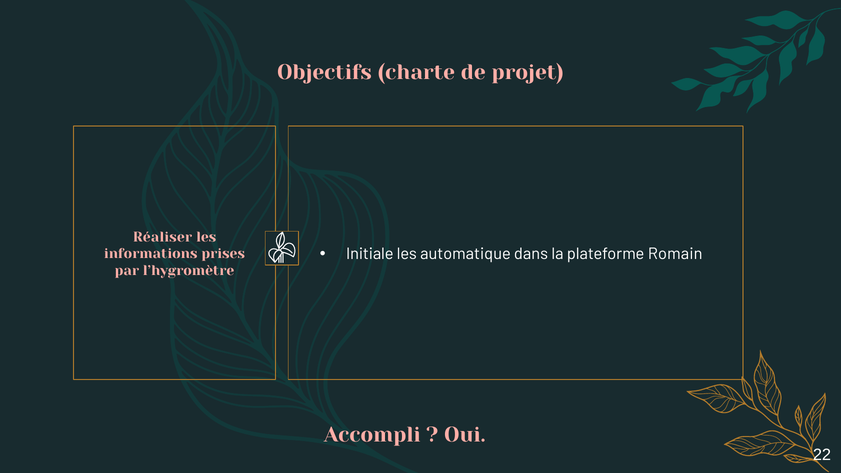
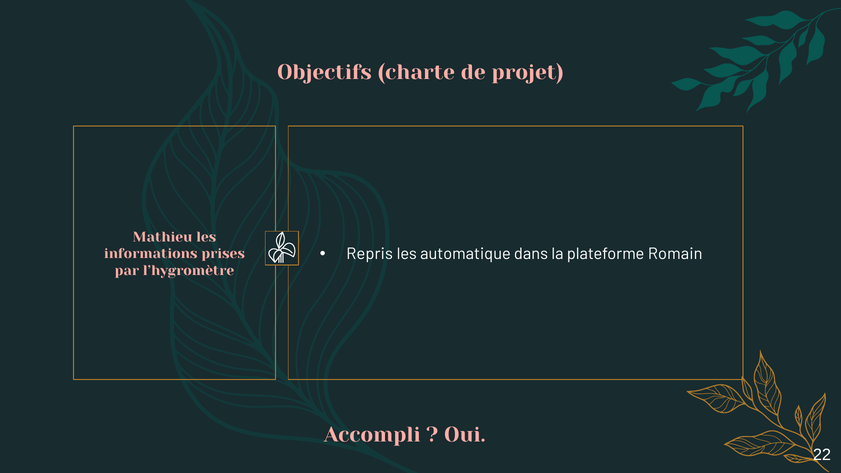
Réaliser: Réaliser -> Mathieu (163, 237)
Initiale: Initiale -> Repris (370, 254)
